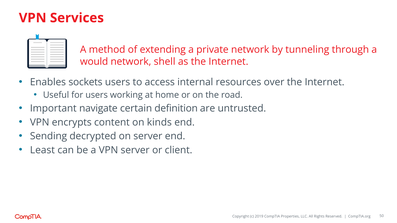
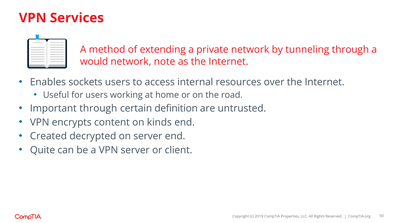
shell: shell -> note (165, 62)
Important navigate: navigate -> through (98, 109)
Sending: Sending -> Created (48, 136)
Least: Least -> Quite (43, 150)
